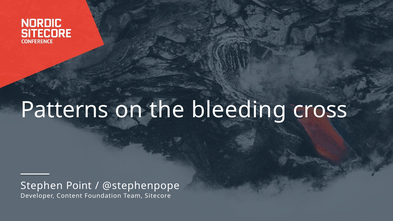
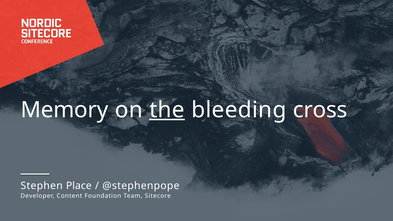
Patterns: Patterns -> Memory (64, 110)
the underline: none -> present (167, 110)
Point: Point -> Place (79, 186)
